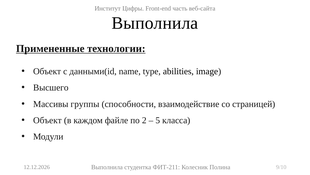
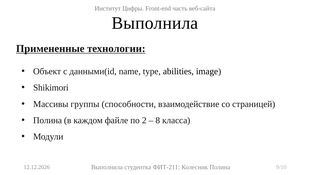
Высшего: Высшего -> Shikimori (51, 87)
Объект: Объект -> Полина (48, 120)
5: 5 -> 8 (158, 120)
